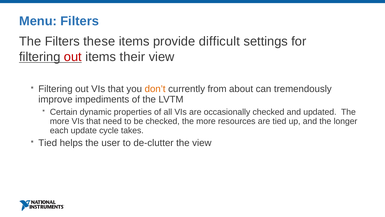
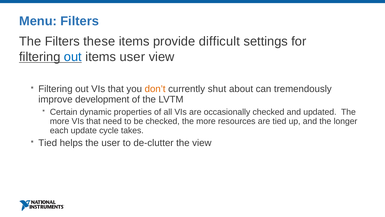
out colour: red -> blue (73, 57)
items their: their -> user (132, 57)
from: from -> shut (217, 89)
impediments: impediments -> development (102, 99)
